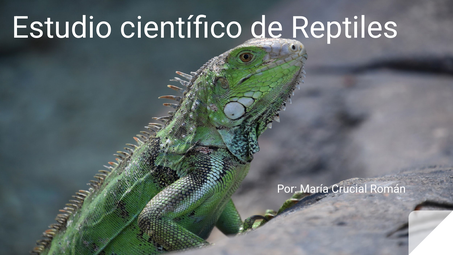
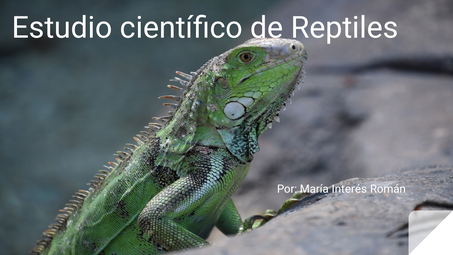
Crucial: Crucial -> Interés (349, 189)
